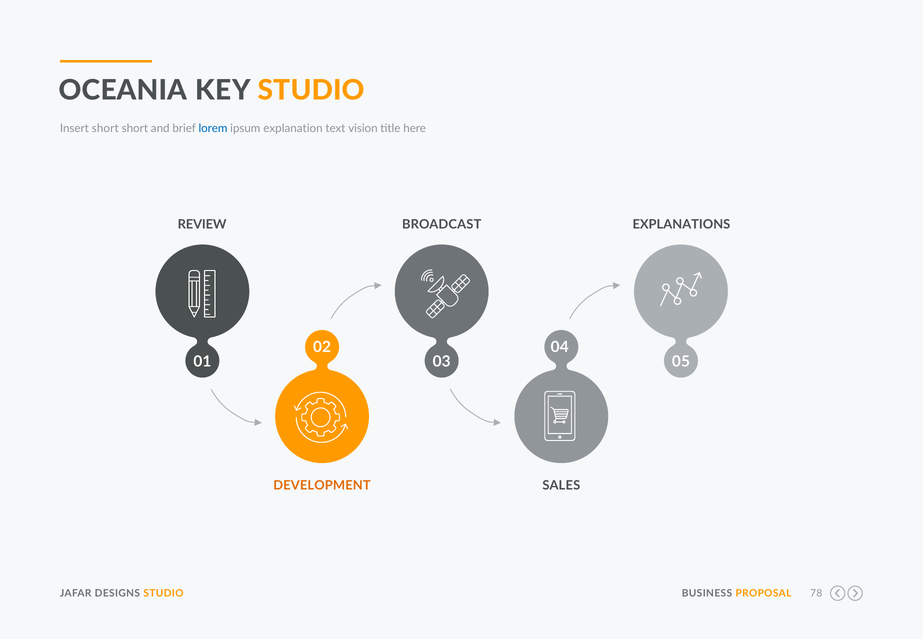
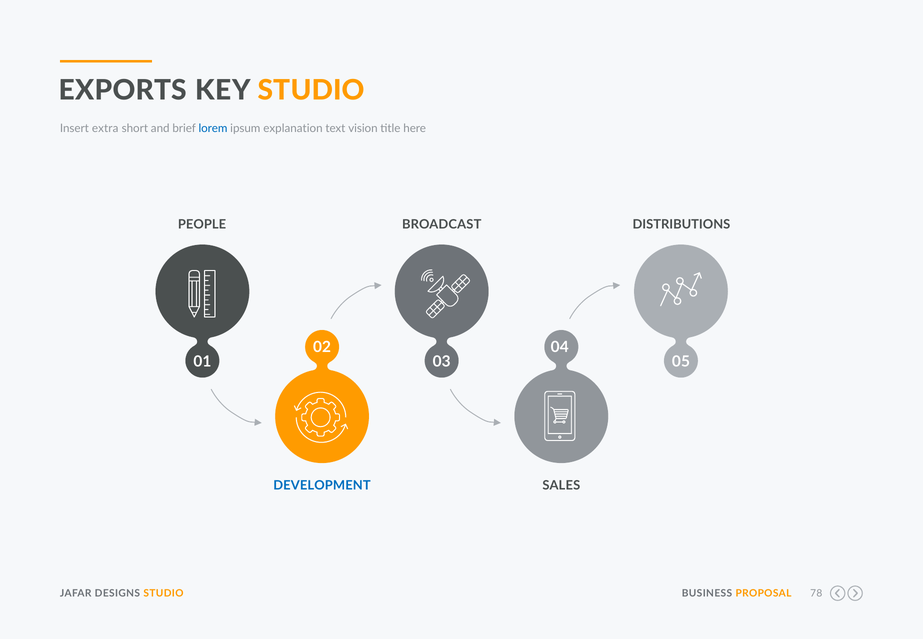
OCEANIA: OCEANIA -> EXPORTS (123, 90)
Insert short: short -> extra (105, 128)
REVIEW: REVIEW -> PEOPLE (202, 224)
EXPLANATIONS: EXPLANATIONS -> DISTRIBUTIONS (681, 224)
DEVELOPMENT colour: orange -> blue (322, 486)
